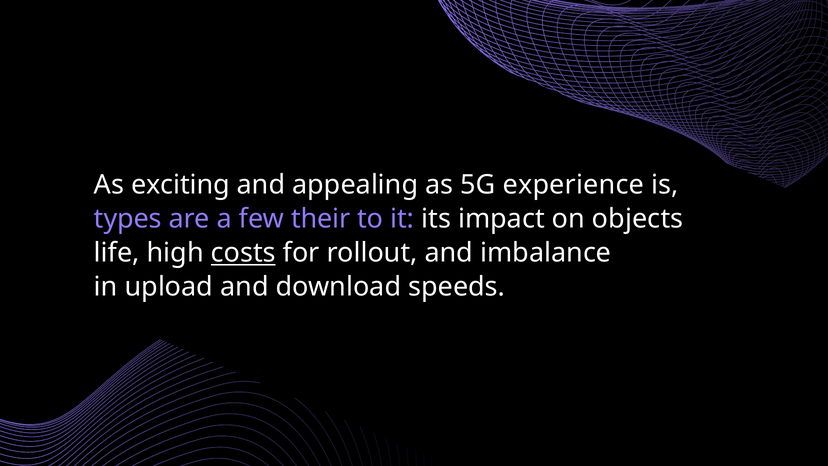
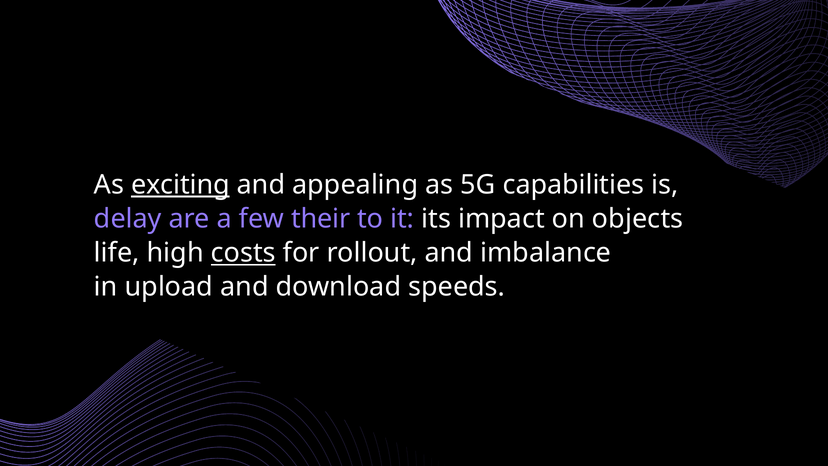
exciting underline: none -> present (181, 185)
experience: experience -> capabilities (573, 185)
types: types -> delay (128, 219)
